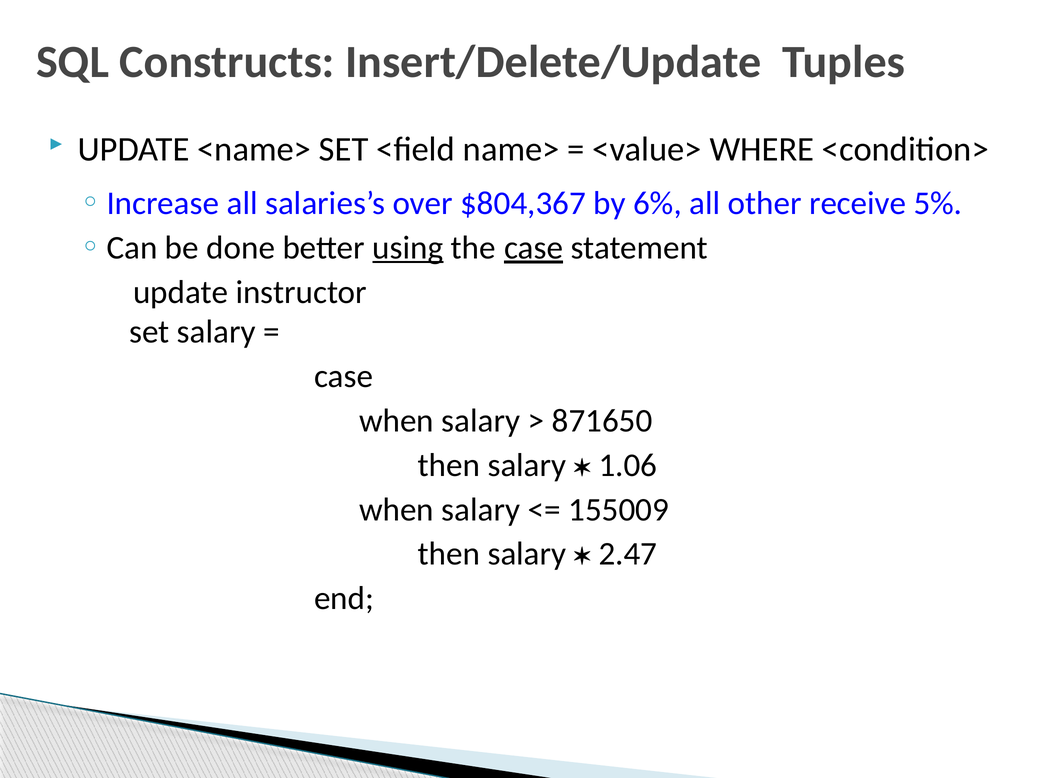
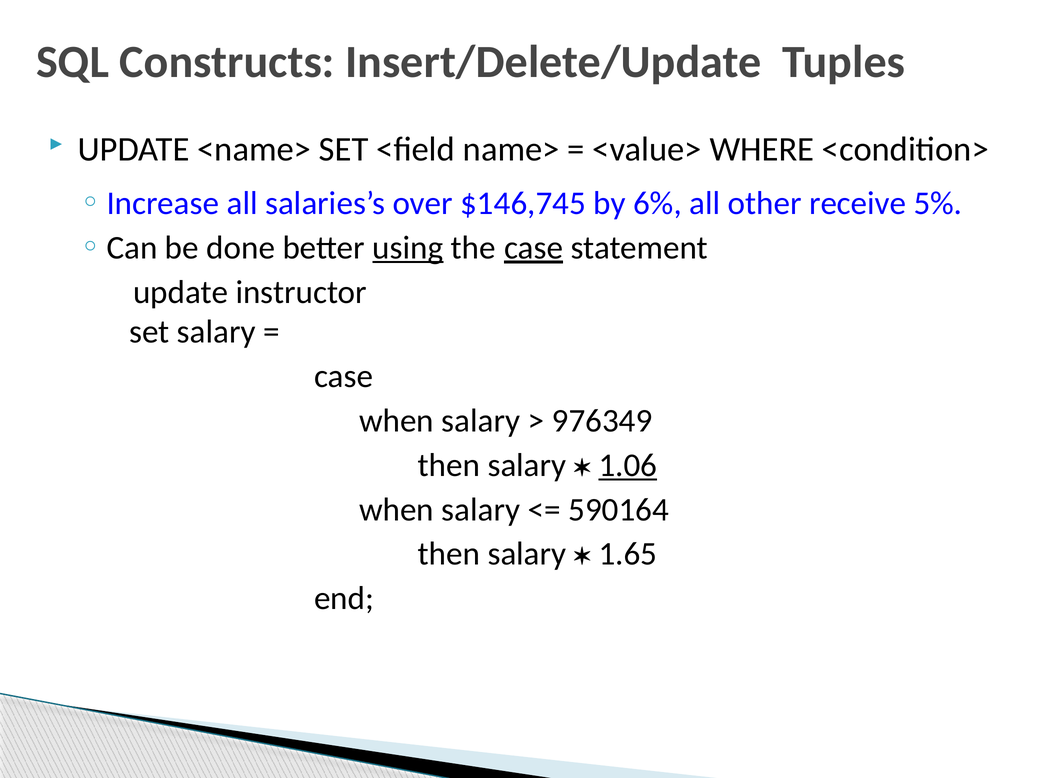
$804,367: $804,367 -> $146,745 (523, 203)
871650: 871650 -> 976349 (602, 421)
1.06 underline: none -> present (628, 465)
155009: 155009 -> 590164 (619, 509)
2.47: 2.47 -> 1.65 (628, 554)
